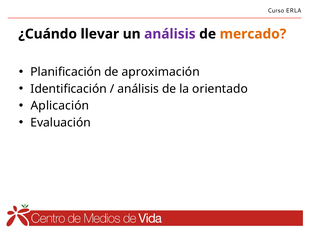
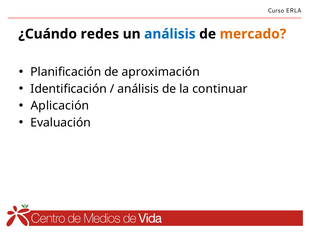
llevar: llevar -> redes (100, 34)
análisis colour: purple -> blue (170, 34)
orientado: orientado -> continuar (220, 89)
